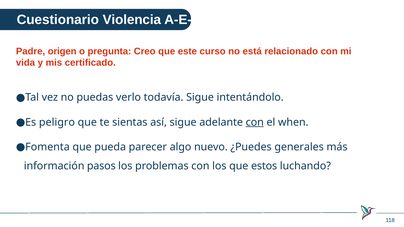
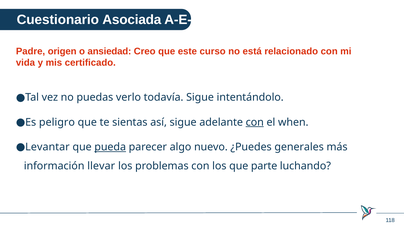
Violencia: Violencia -> Asociada (132, 20)
pregunta: pregunta -> ansiedad (109, 51)
Fomenta: Fomenta -> Levantar (47, 147)
pueda underline: none -> present (110, 147)
pasos: pasos -> llevar (101, 166)
estos: estos -> parte (264, 166)
